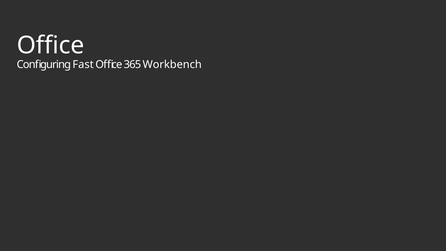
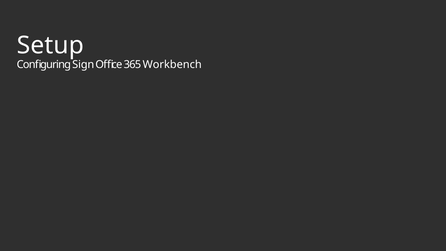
Office: Office -> Setup (50, 45)
Fast: Fast -> Sign (83, 65)
